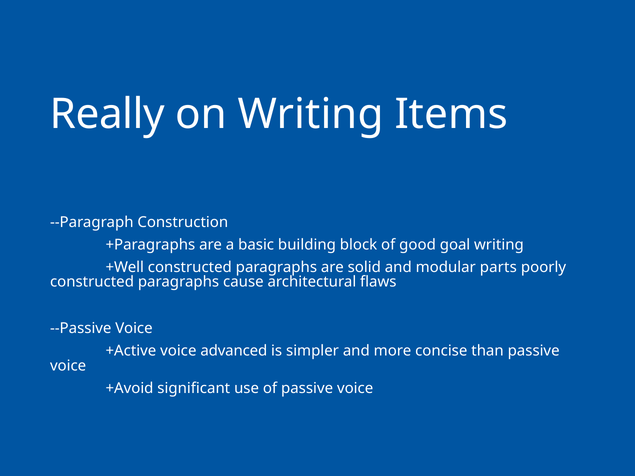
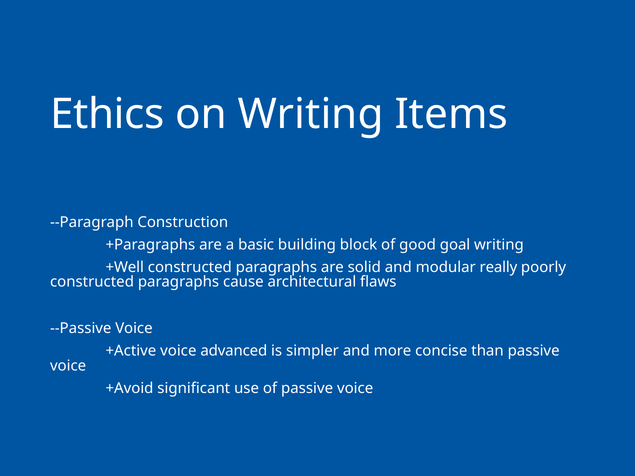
Really: Really -> Ethics (107, 114)
parts: parts -> really (498, 268)
